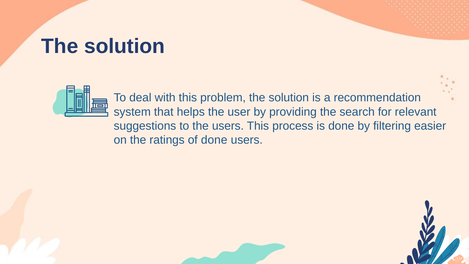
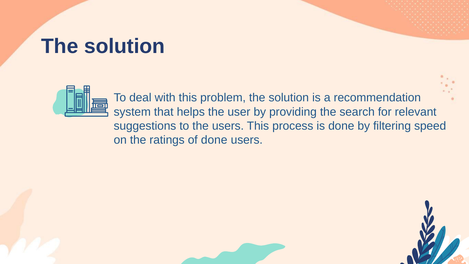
easier: easier -> speed (430, 126)
